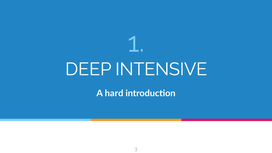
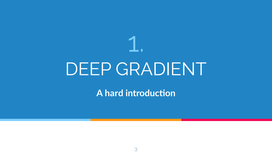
INTENSIVE: INTENSIVE -> GRADIENT (161, 69)
